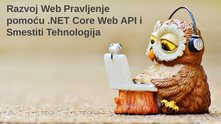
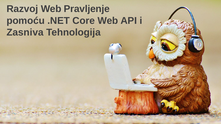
Smestiti: Smestiti -> Zasniva (25, 32)
